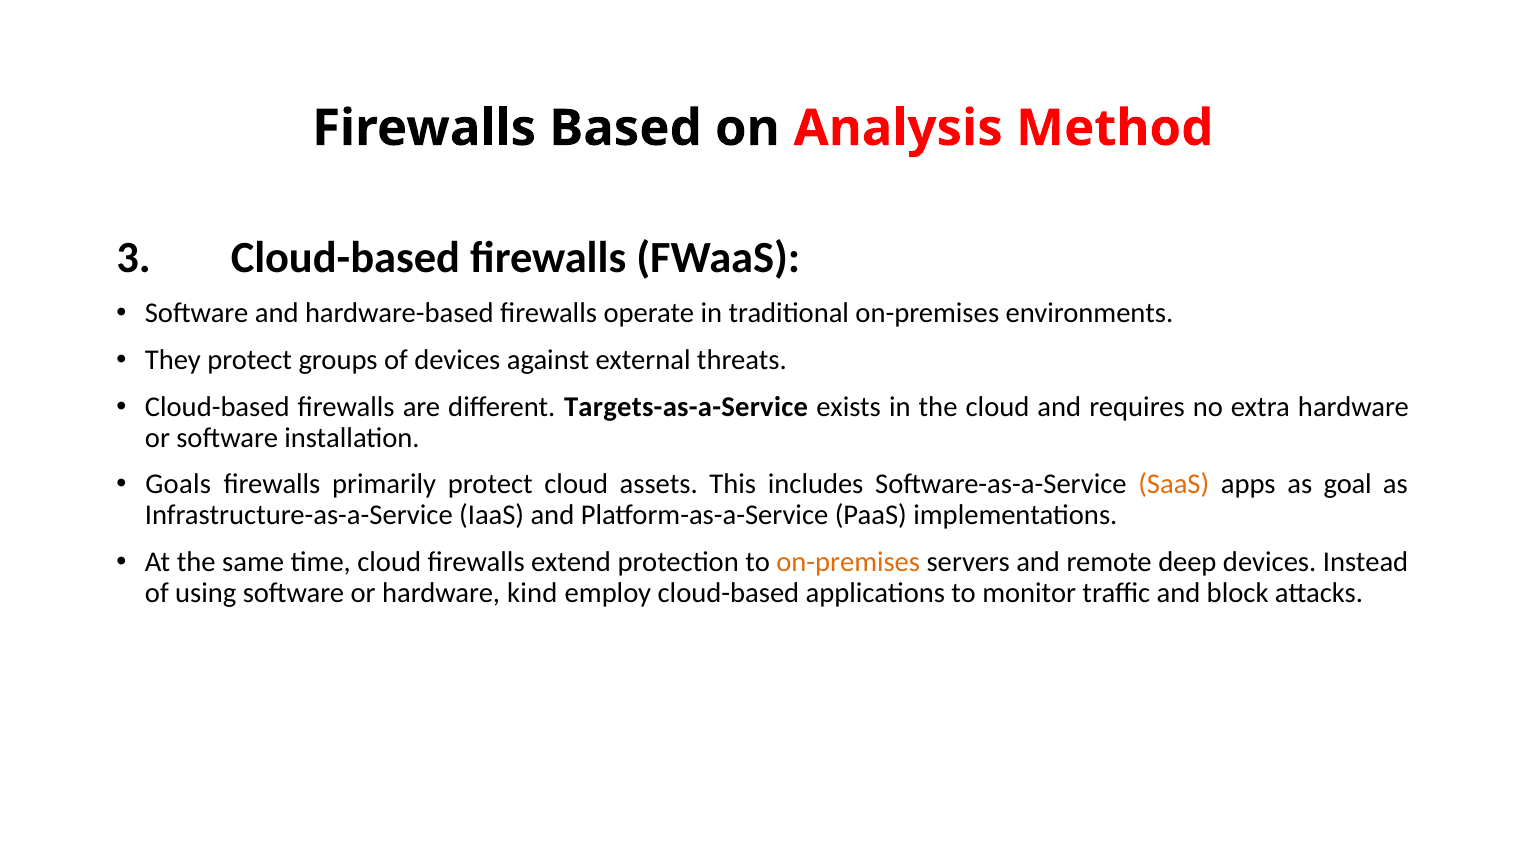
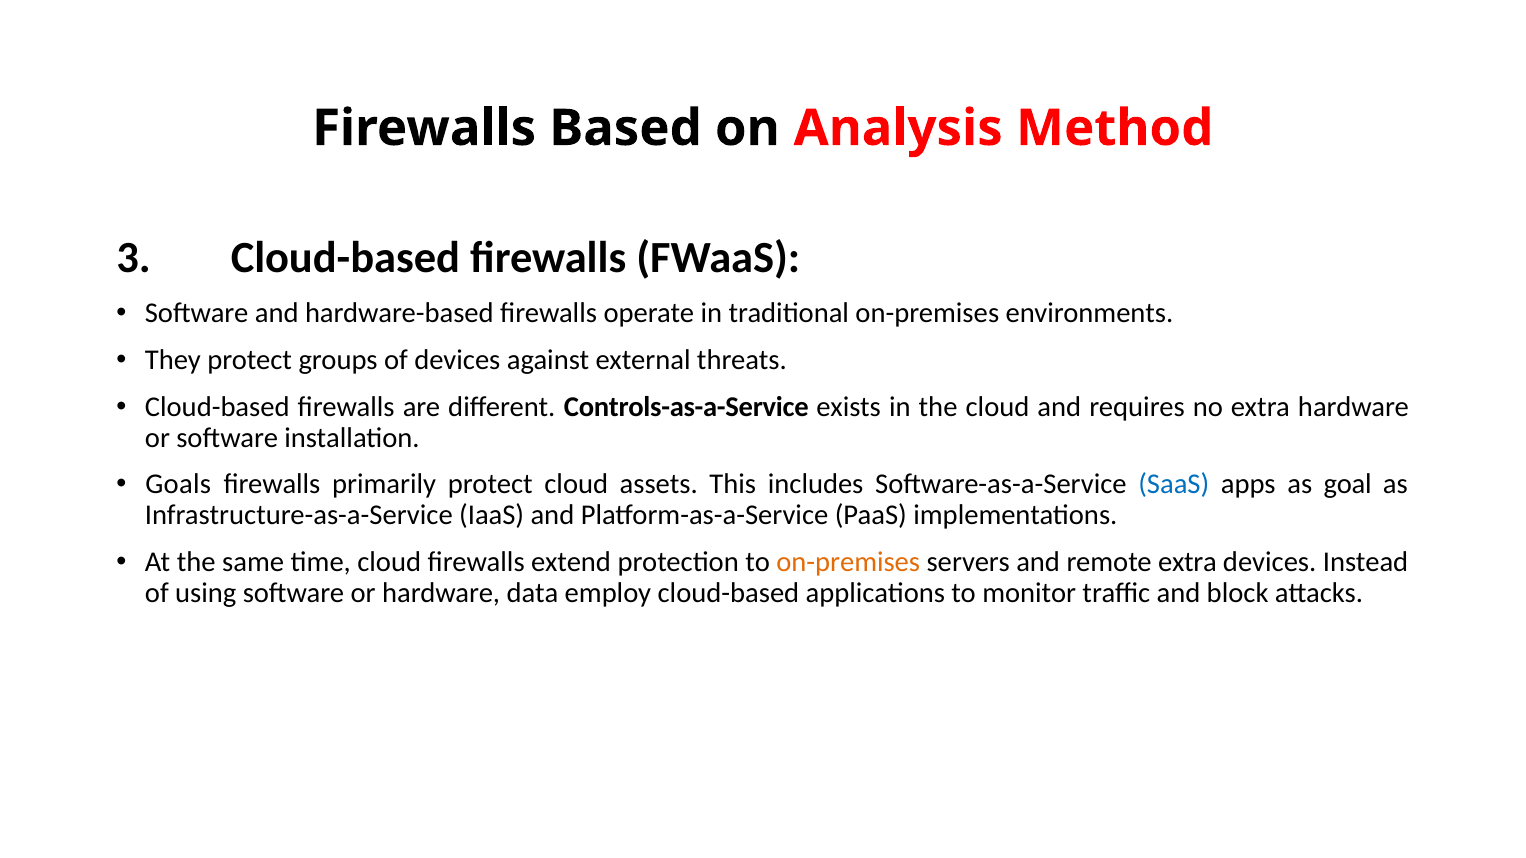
Targets-as-a-Service: Targets-as-a-Service -> Controls-as-a-Service (686, 407)
SaaS colour: orange -> blue (1174, 485)
remote deep: deep -> extra (1187, 562)
kind: kind -> data (532, 593)
